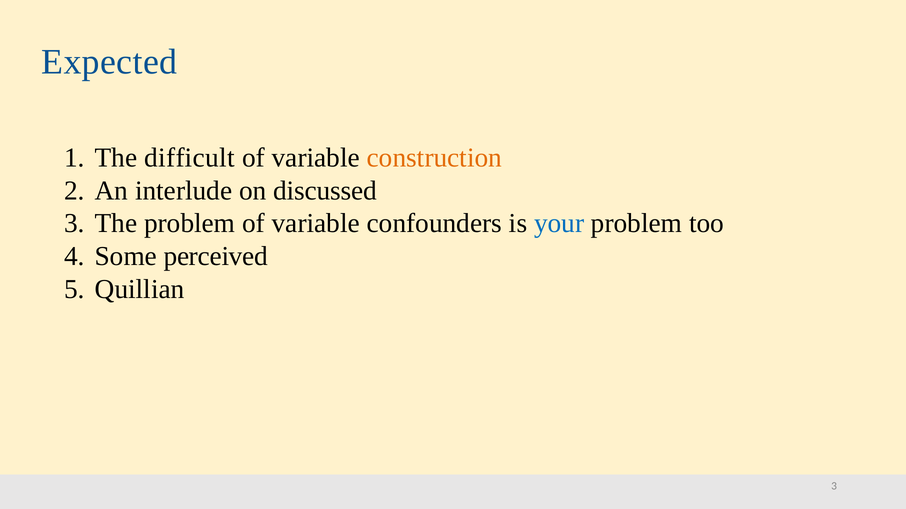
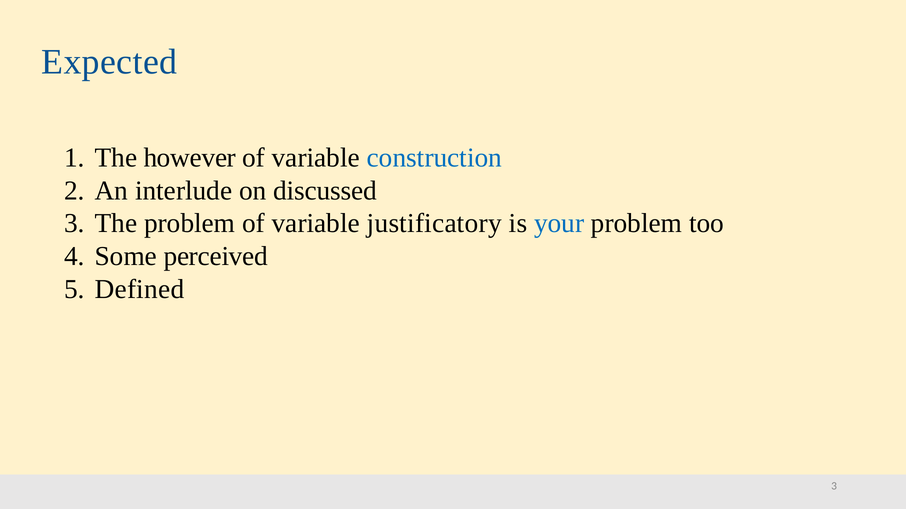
difficult: difficult -> however (190, 158)
construction colour: orange -> blue (434, 158)
confounders: confounders -> justificatory (434, 224)
Quillian: Quillian -> Defined (140, 289)
